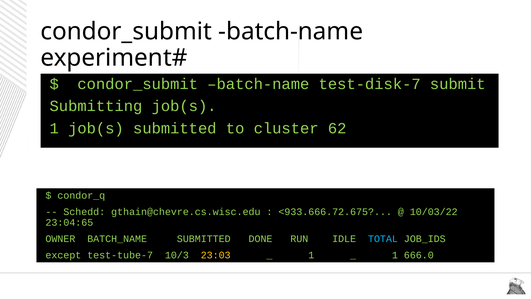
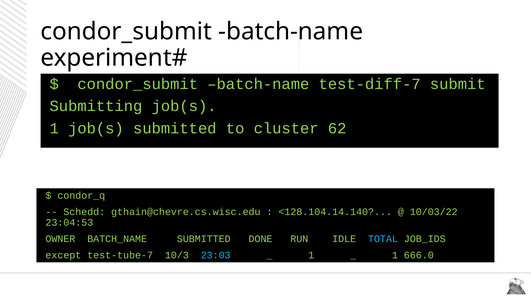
test-disk-7: test-disk-7 -> test-diff-7 (370, 84)
<933.666.72.675: <933.666.72.675 -> <128.104.14.140 (335, 212)
23:04:65: 23:04:65 -> 23:04:53 (69, 222)
23:03 colour: yellow -> light blue (216, 255)
